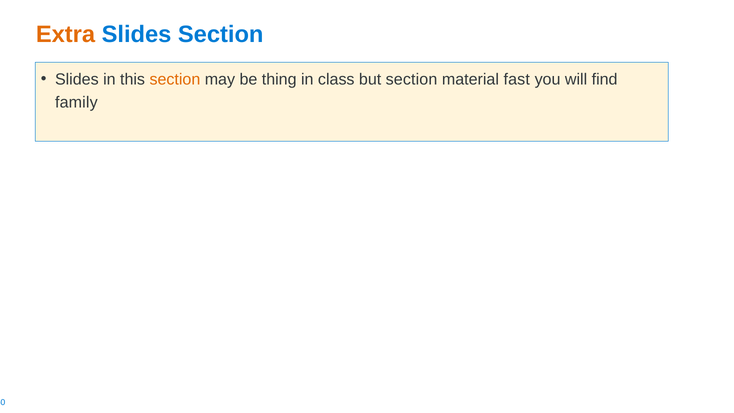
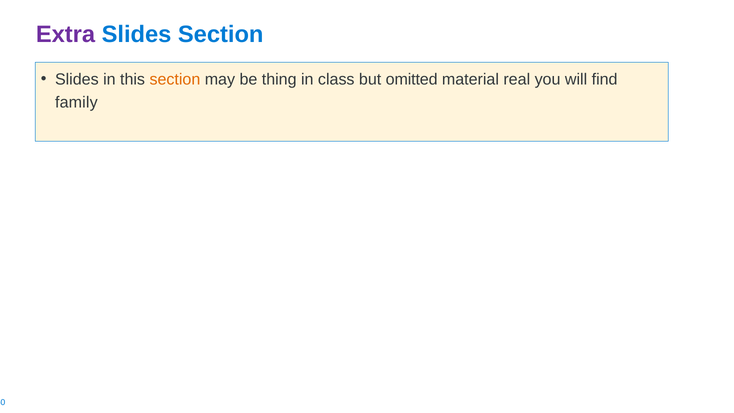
Extra colour: orange -> purple (66, 35)
but section: section -> omitted (412, 79)
fast: fast -> real (517, 79)
